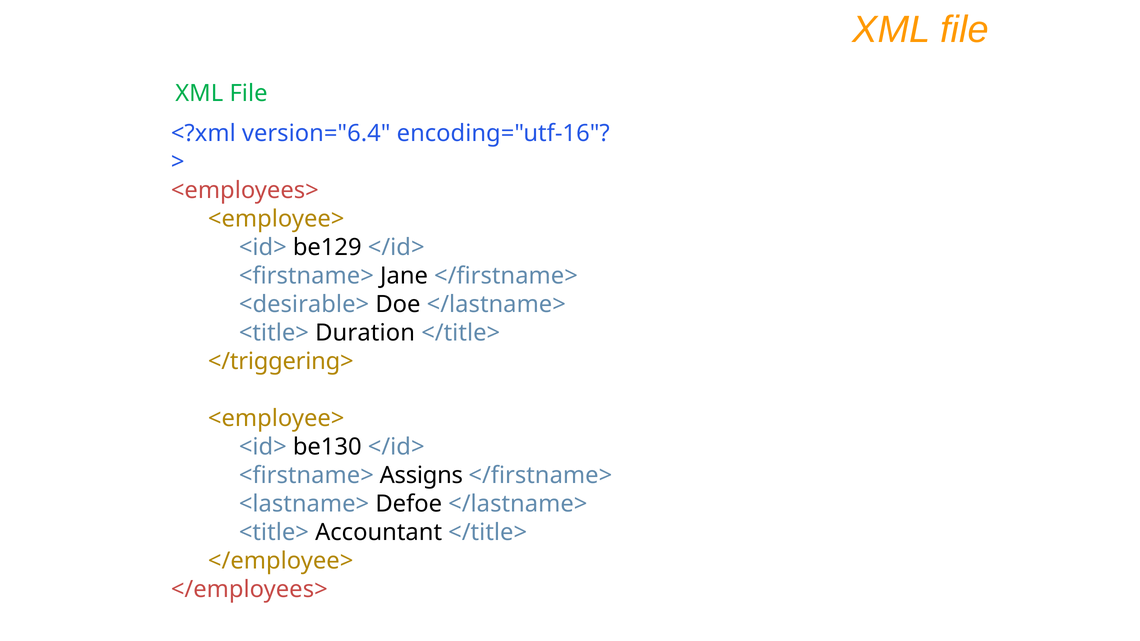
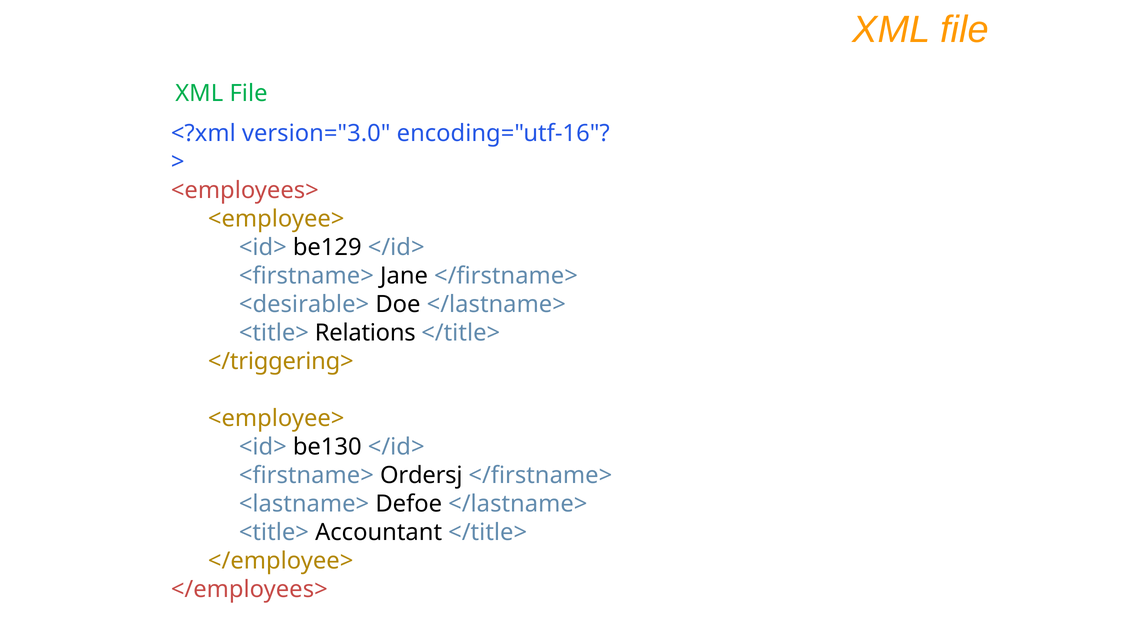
version="6.4: version="6.4 -> version="3.0 (316, 134)
Duration: Duration -> Relations (365, 333)
Assigns: Assigns -> Ordersj (421, 476)
